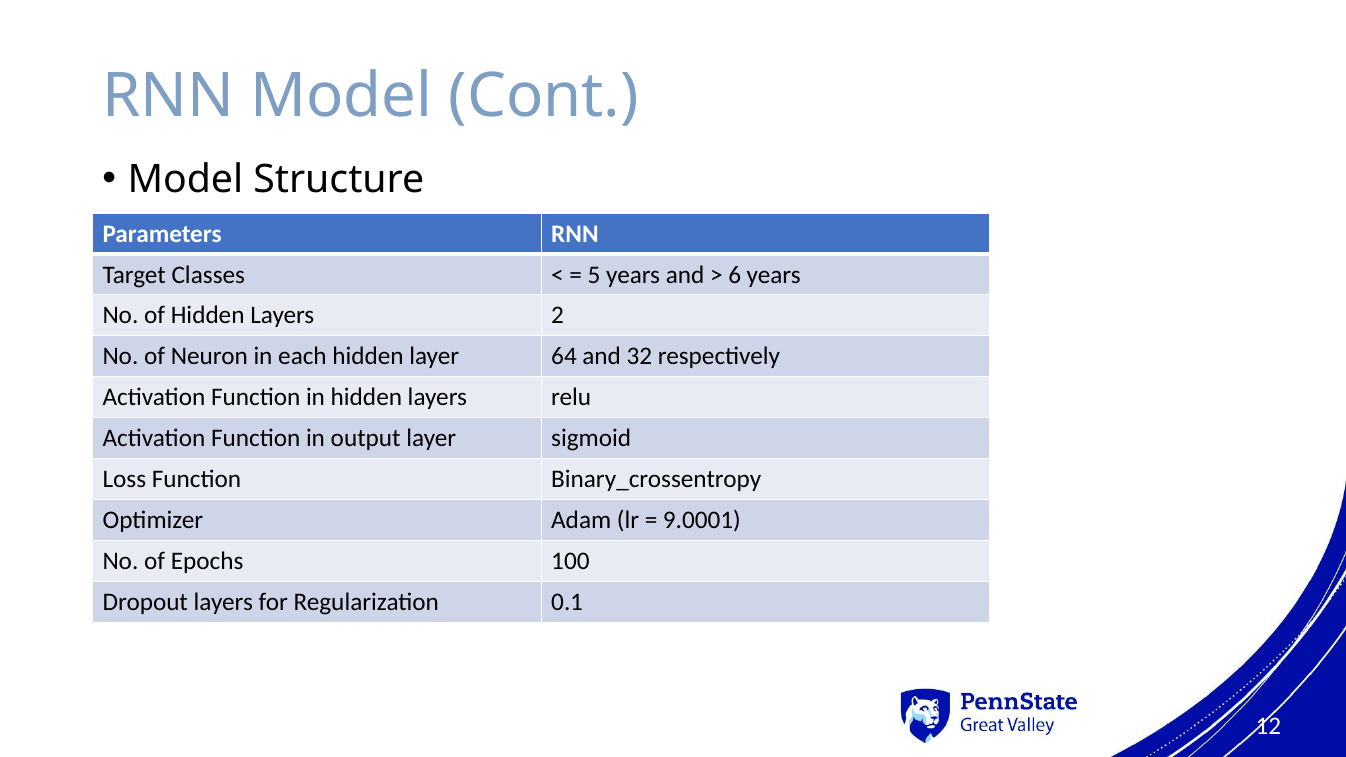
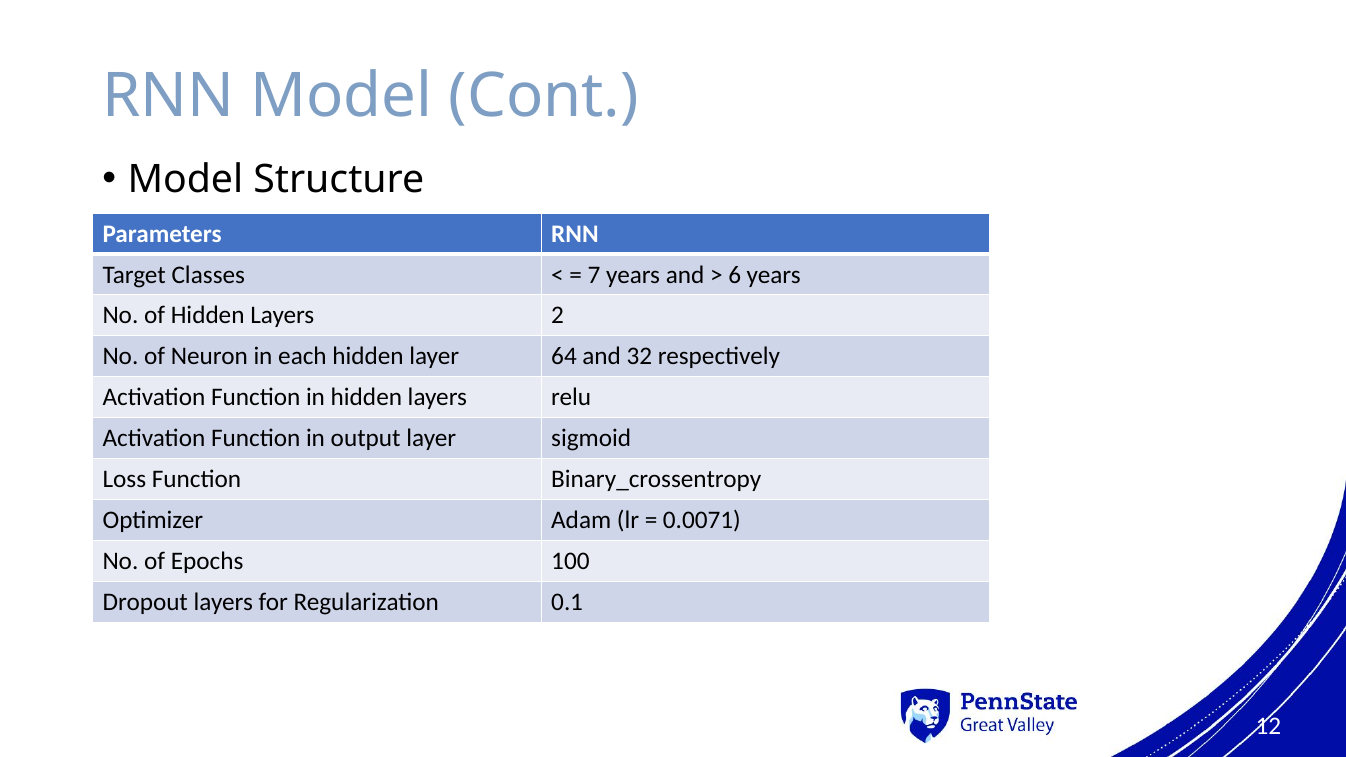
5: 5 -> 7 (594, 275)
9.0001: 9.0001 -> 0.0071 (702, 520)
